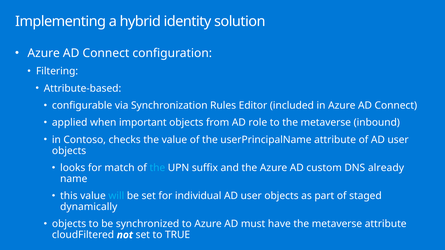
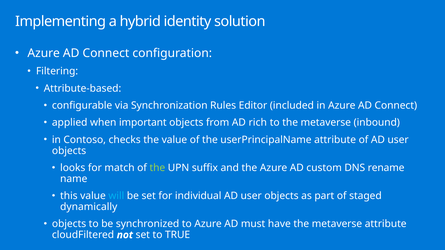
role: role -> rich (258, 123)
the colour: light blue -> light green (157, 168)
already: already -> rename (386, 168)
